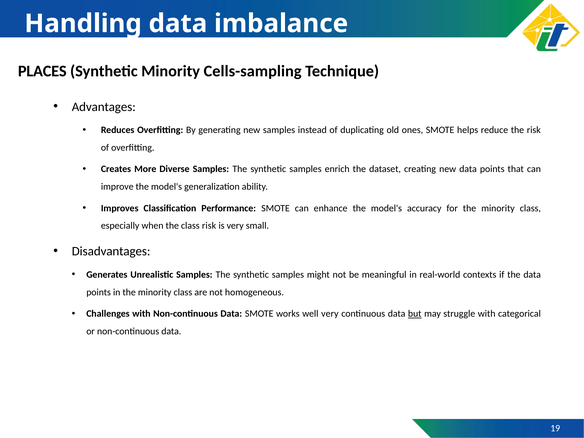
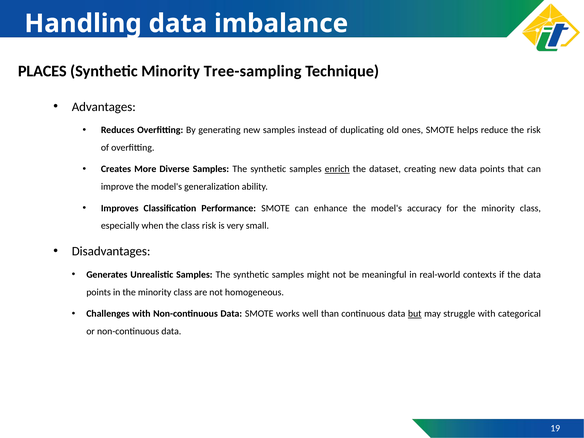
Cells-sampling: Cells-sampling -> Tree-sampling (253, 71)
enrich underline: none -> present (337, 169)
well very: very -> than (330, 314)
